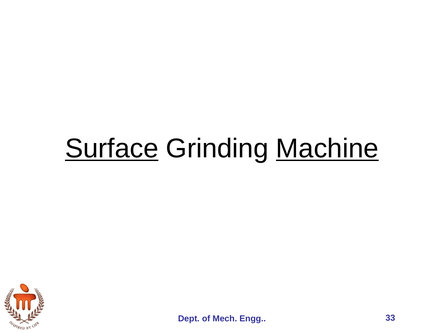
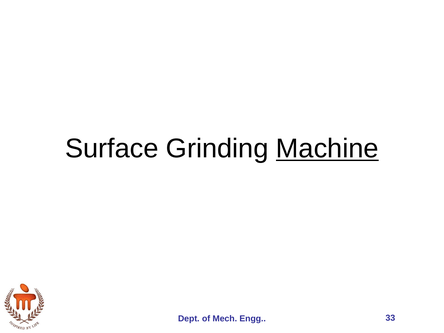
Surface underline: present -> none (112, 149)
